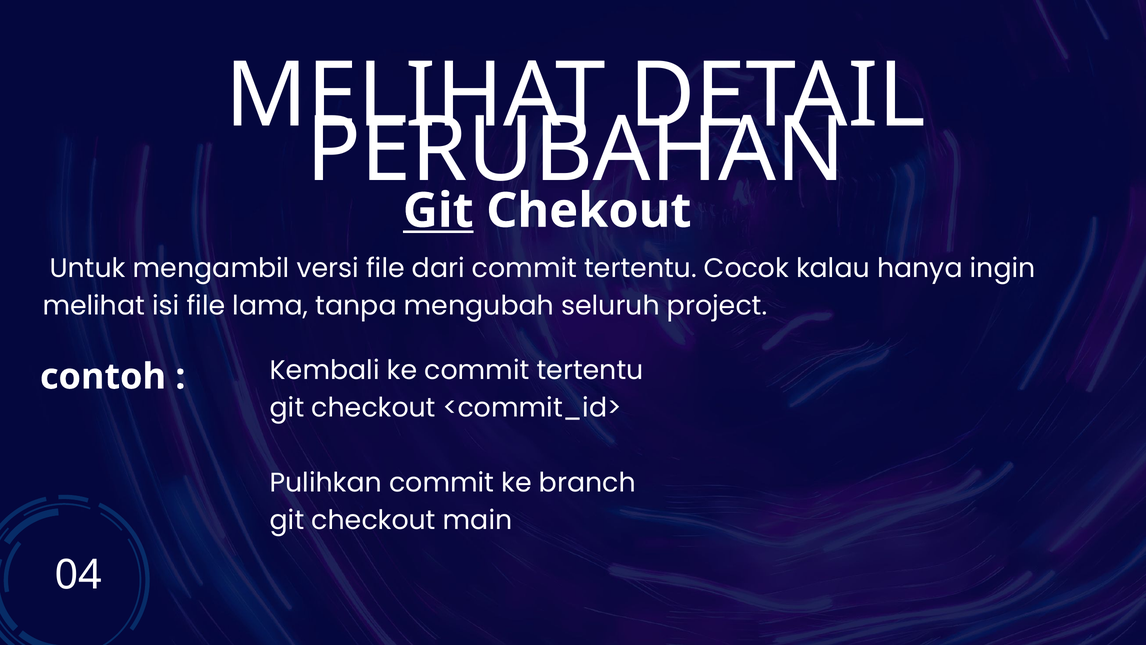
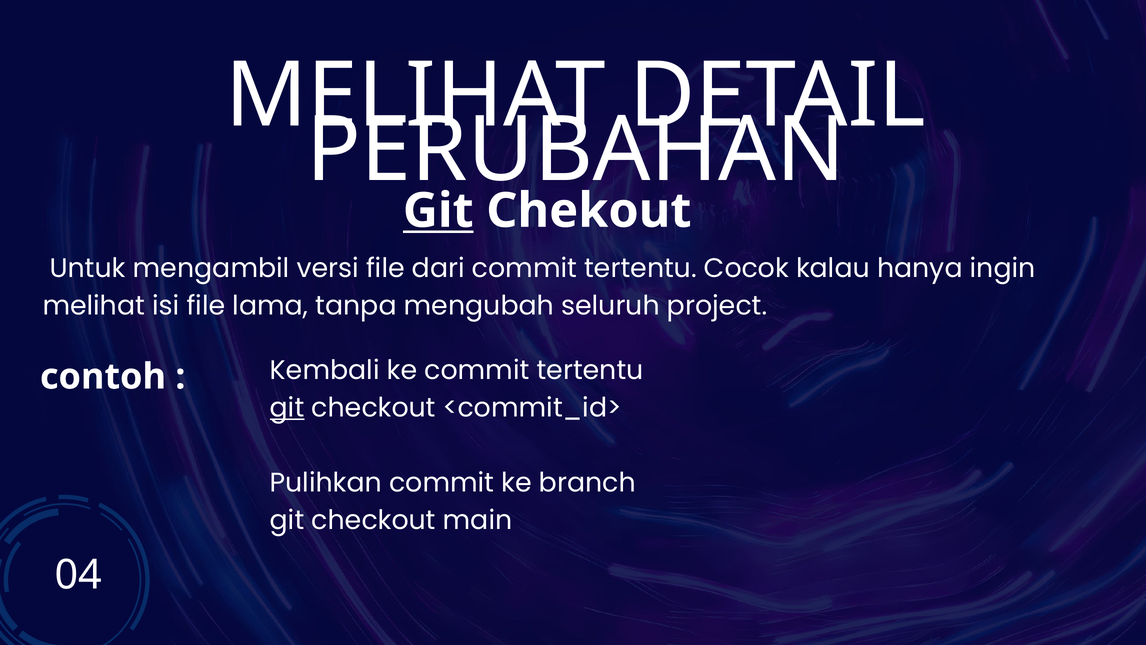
git underline: none -> present (287, 408)
